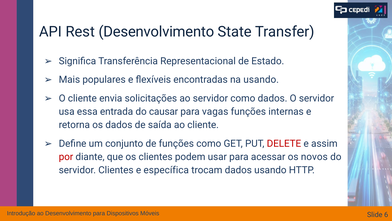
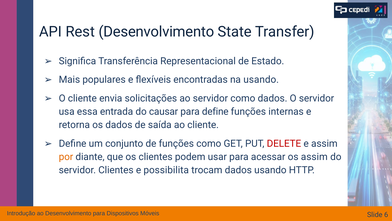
para vagas: vagas -> define (215, 111)
por colour: red -> orange (66, 156)
os novos: novos -> assim (314, 156)
específica: específica -> possibilita (166, 170)
